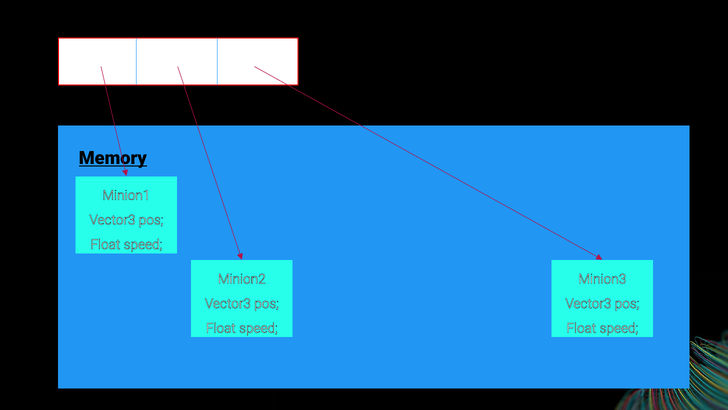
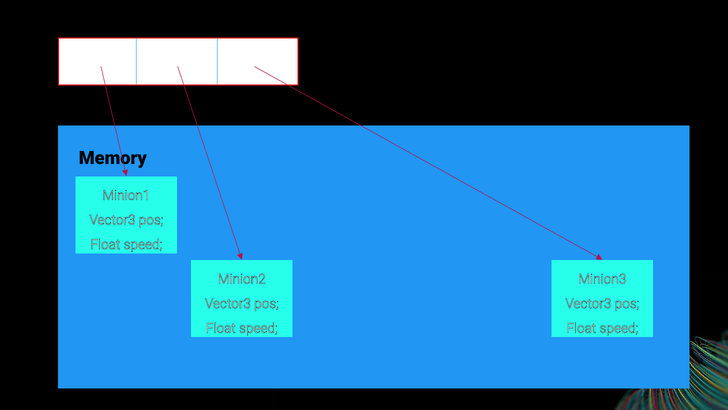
Memory underline: present -> none (113, 158)
